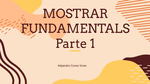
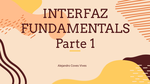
MOSTRAR: MOSTRAR -> INTERFAZ (75, 14)
